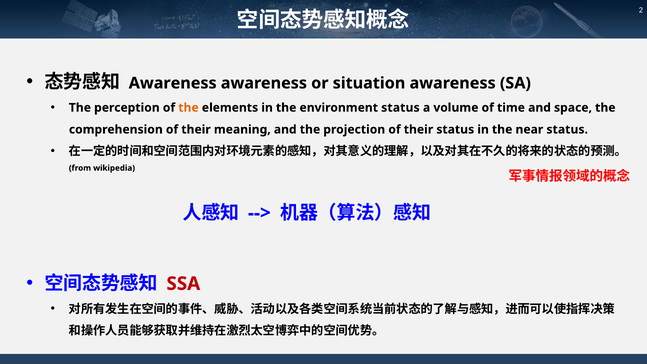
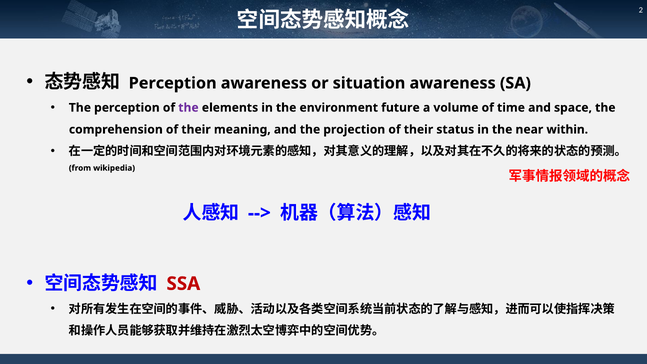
Awareness: Awareness -> Perception (173, 83)
the colour: orange -> purple (188, 108)
environment status: status -> future (400, 108)
near status: status -> within (567, 129)
